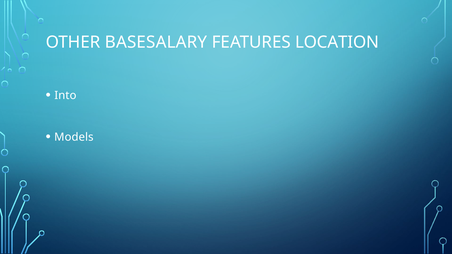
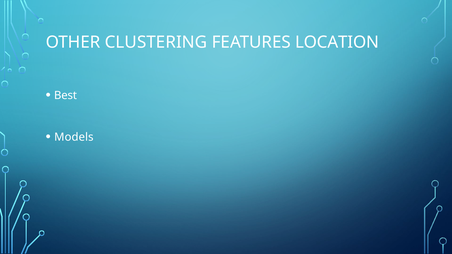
BASESALARY: BASESALARY -> CLUSTERING (156, 42)
Into: Into -> Best (66, 95)
